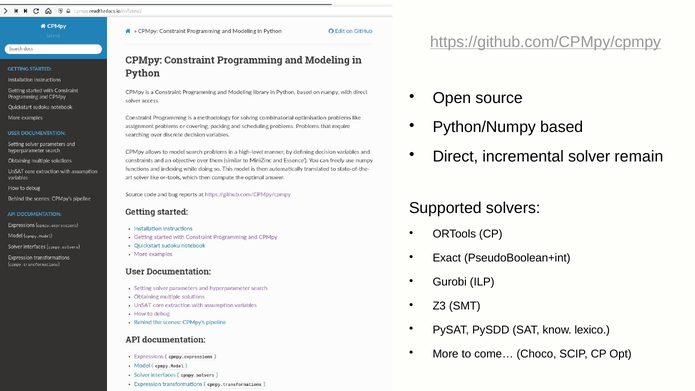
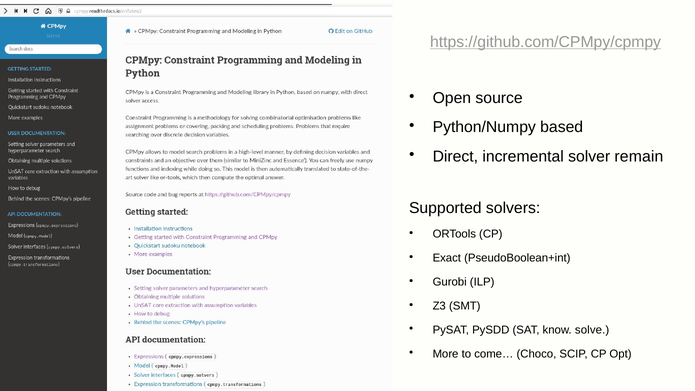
lexico: lexico -> solve (592, 330)
